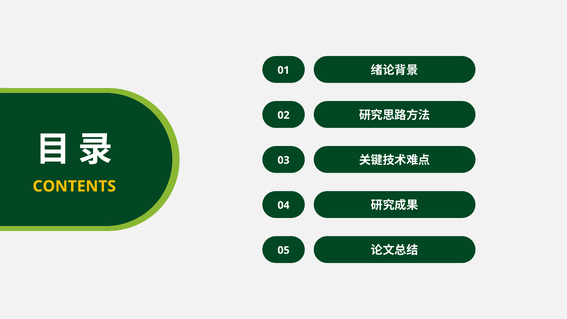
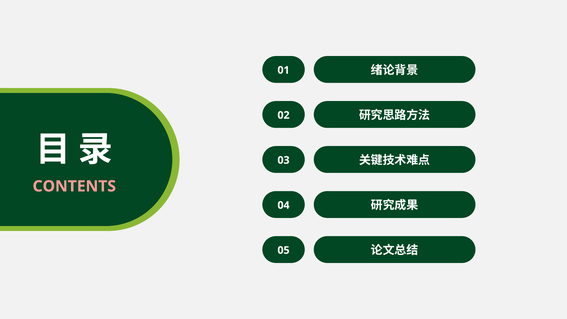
CONTENTS colour: yellow -> pink (74, 186)
